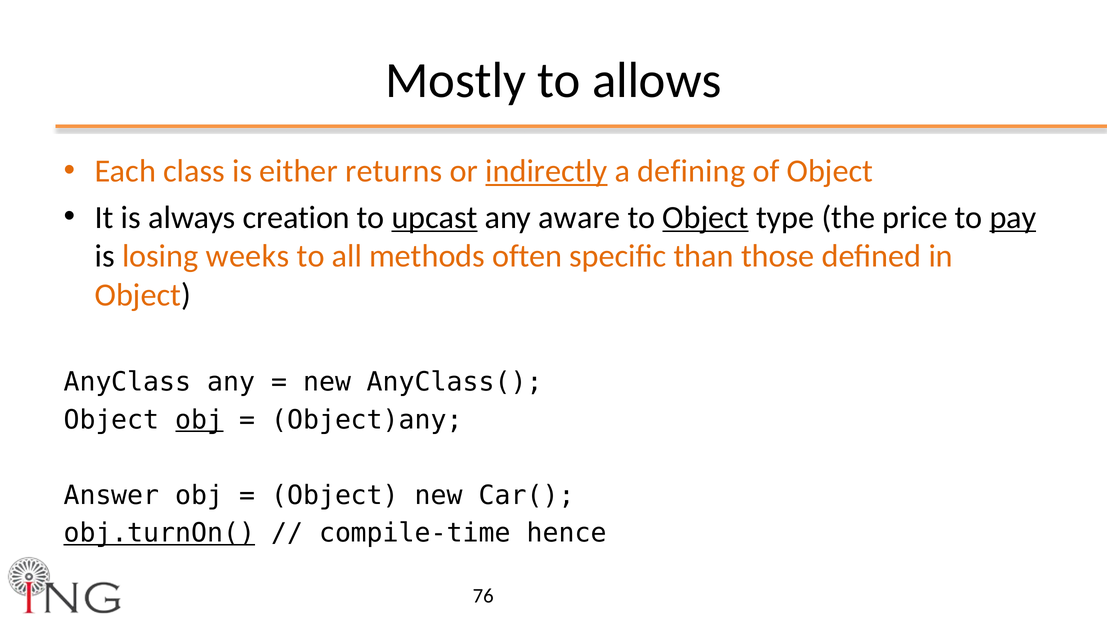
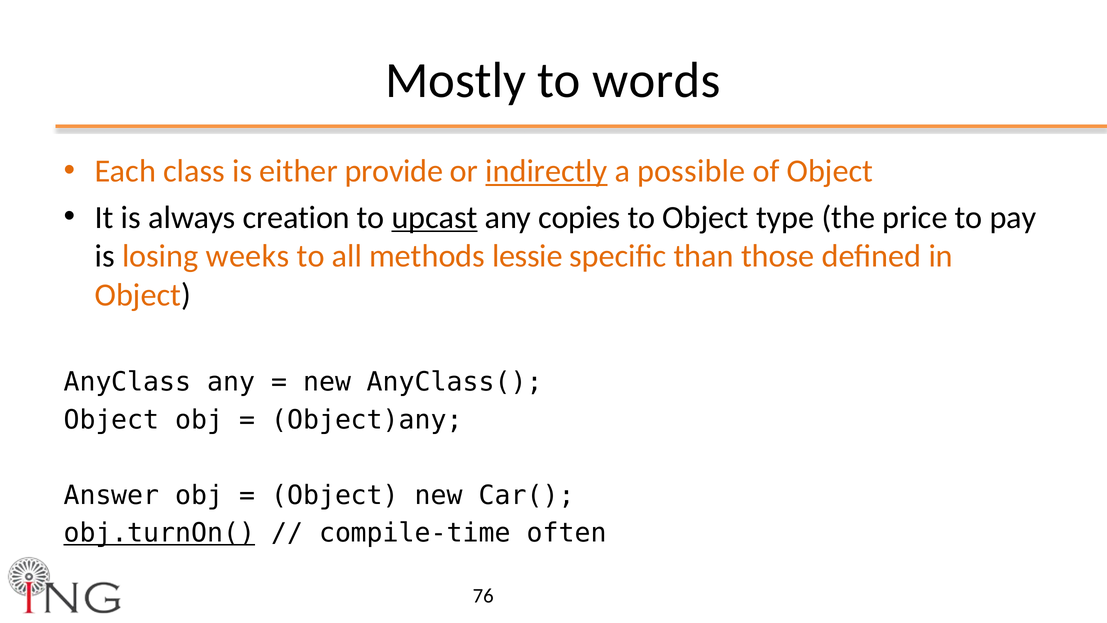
allows: allows -> words (656, 80)
returns: returns -> provide (394, 171)
defining: defining -> possible (691, 171)
aware: aware -> copies (579, 217)
Object underline: present -> none (706, 217)
pay underline: present -> none (1013, 217)
often: often -> lessie (527, 256)
obj underline: present -> none (199, 420)
hence: hence -> often (567, 533)
